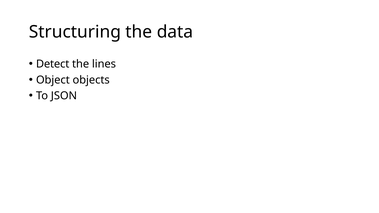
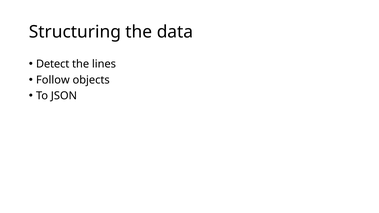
Object: Object -> Follow (53, 80)
